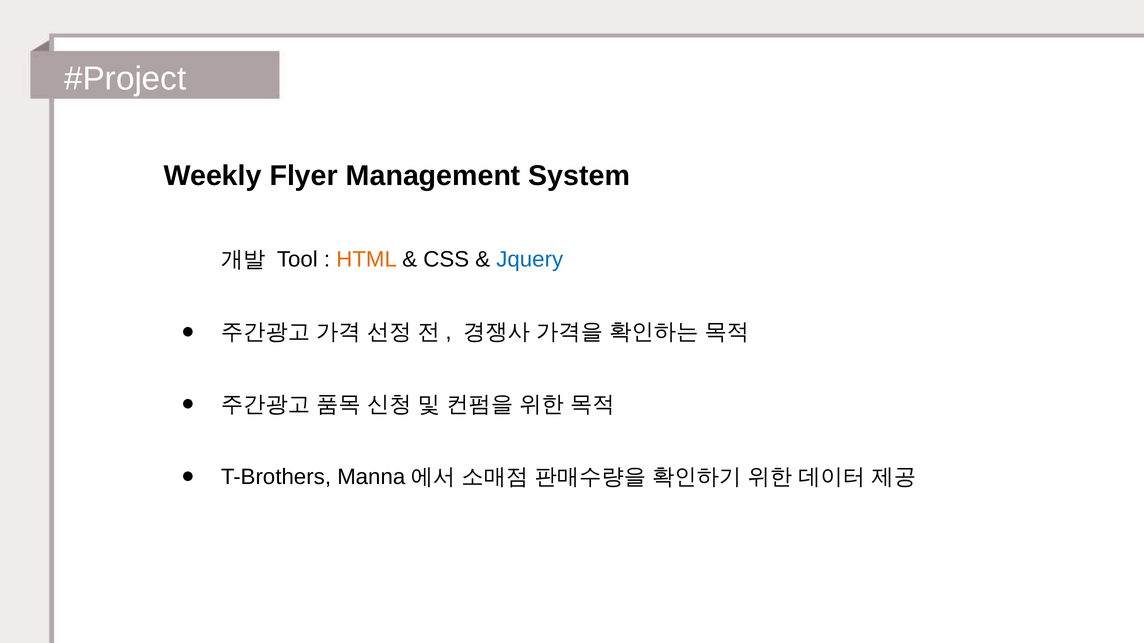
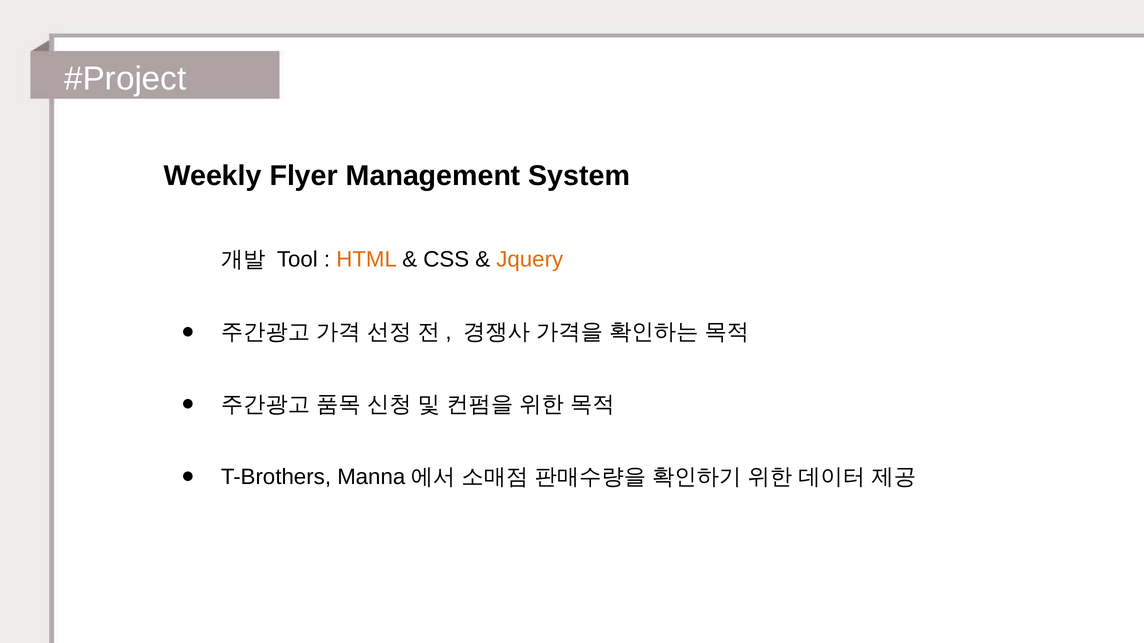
Jquery colour: blue -> orange (530, 260)
